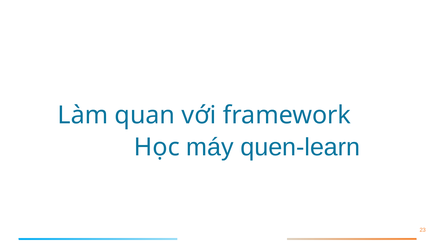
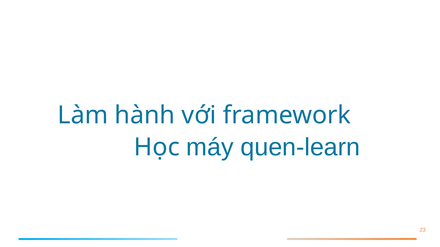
quan: quan -> hành (145, 115)
